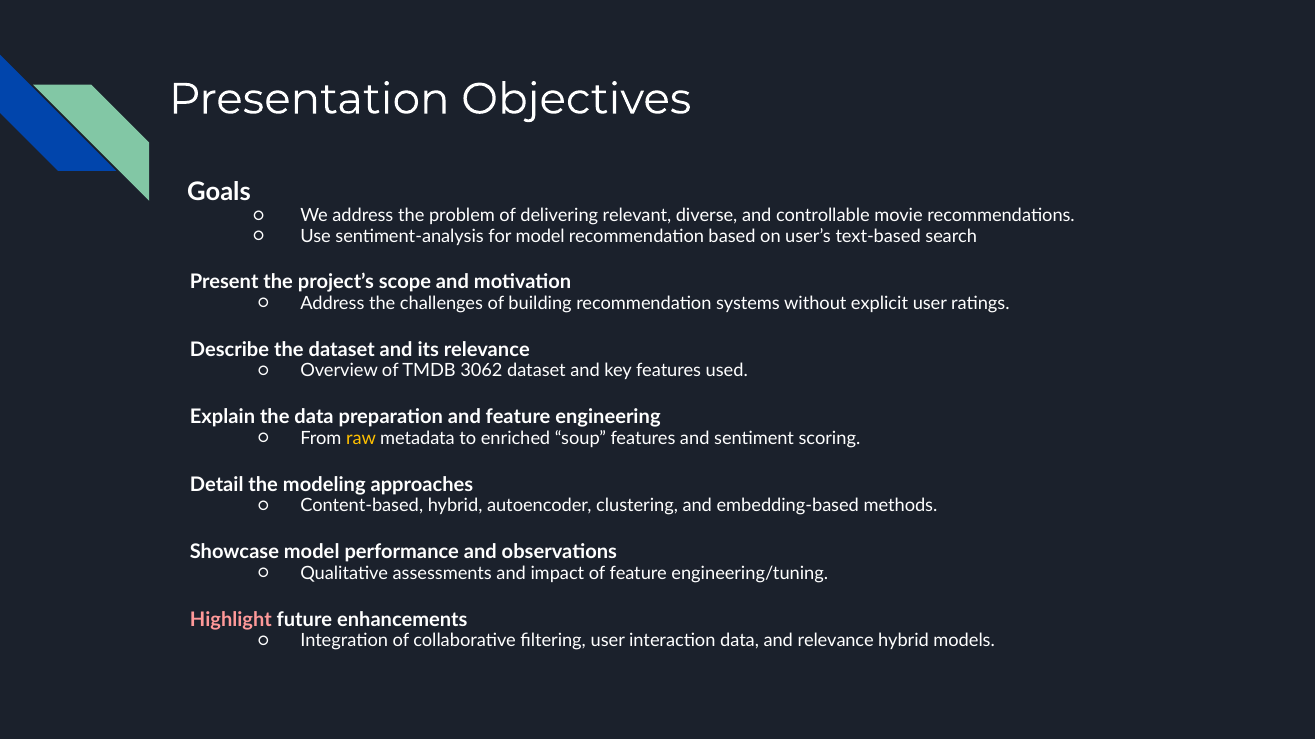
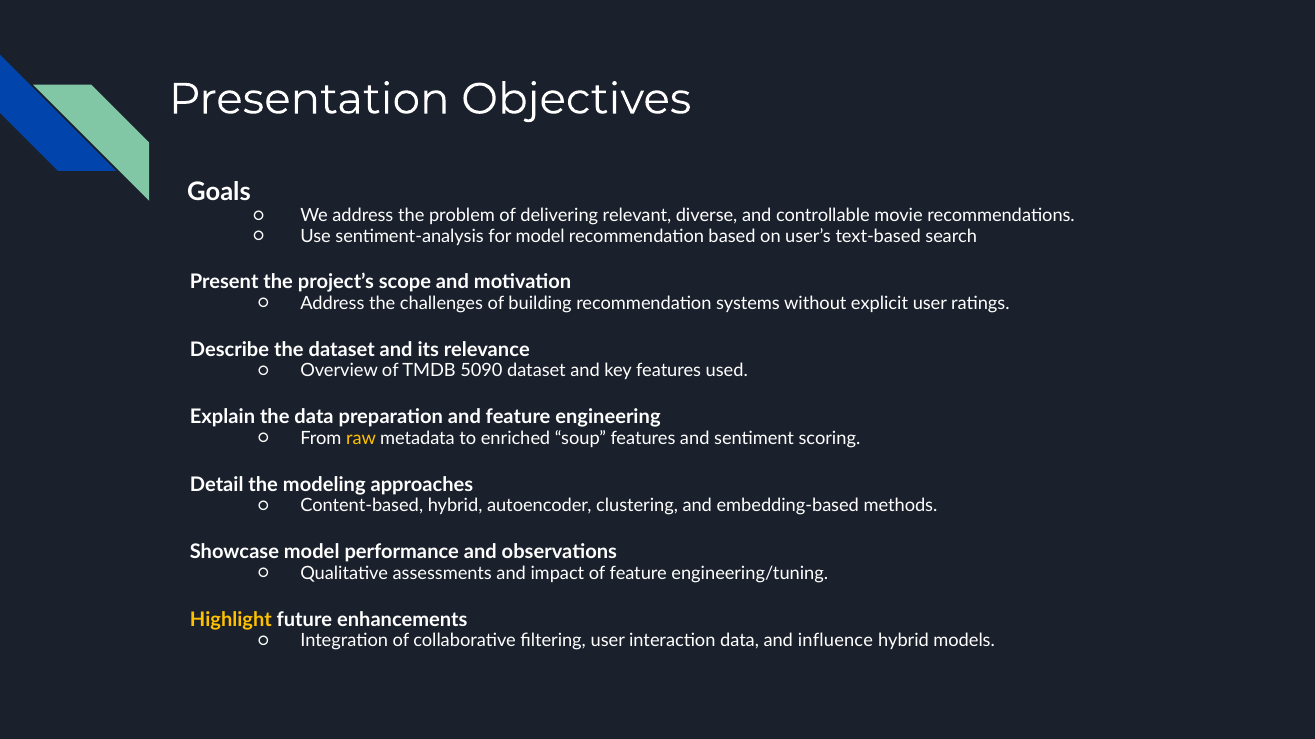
3062: 3062 -> 5090 (481, 371)
Highlight colour: pink -> yellow (231, 620)
and relevance: relevance -> influence (835, 642)
